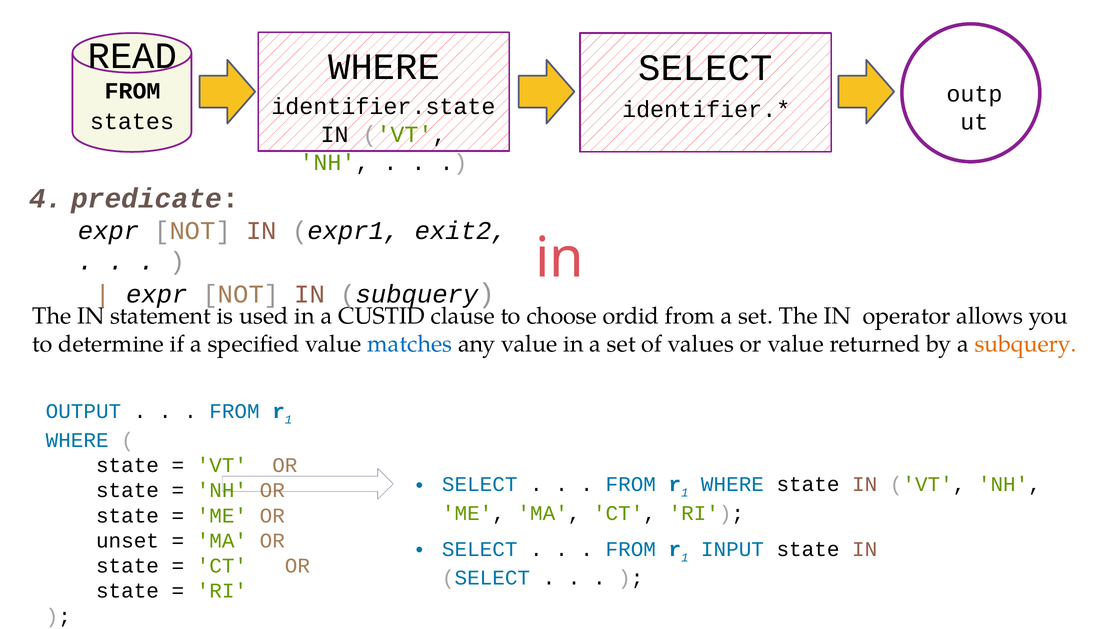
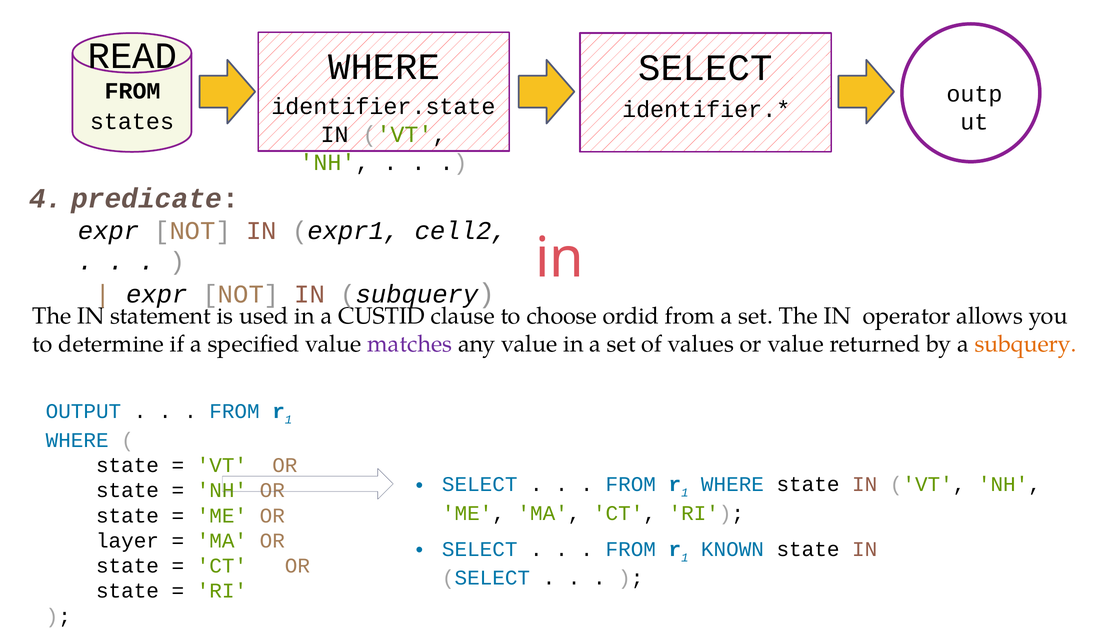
exit2: exit2 -> cell2 (461, 231)
matches colour: blue -> purple (410, 344)
unset: unset -> layer (127, 541)
INPUT: INPUT -> KNOWN (732, 550)
